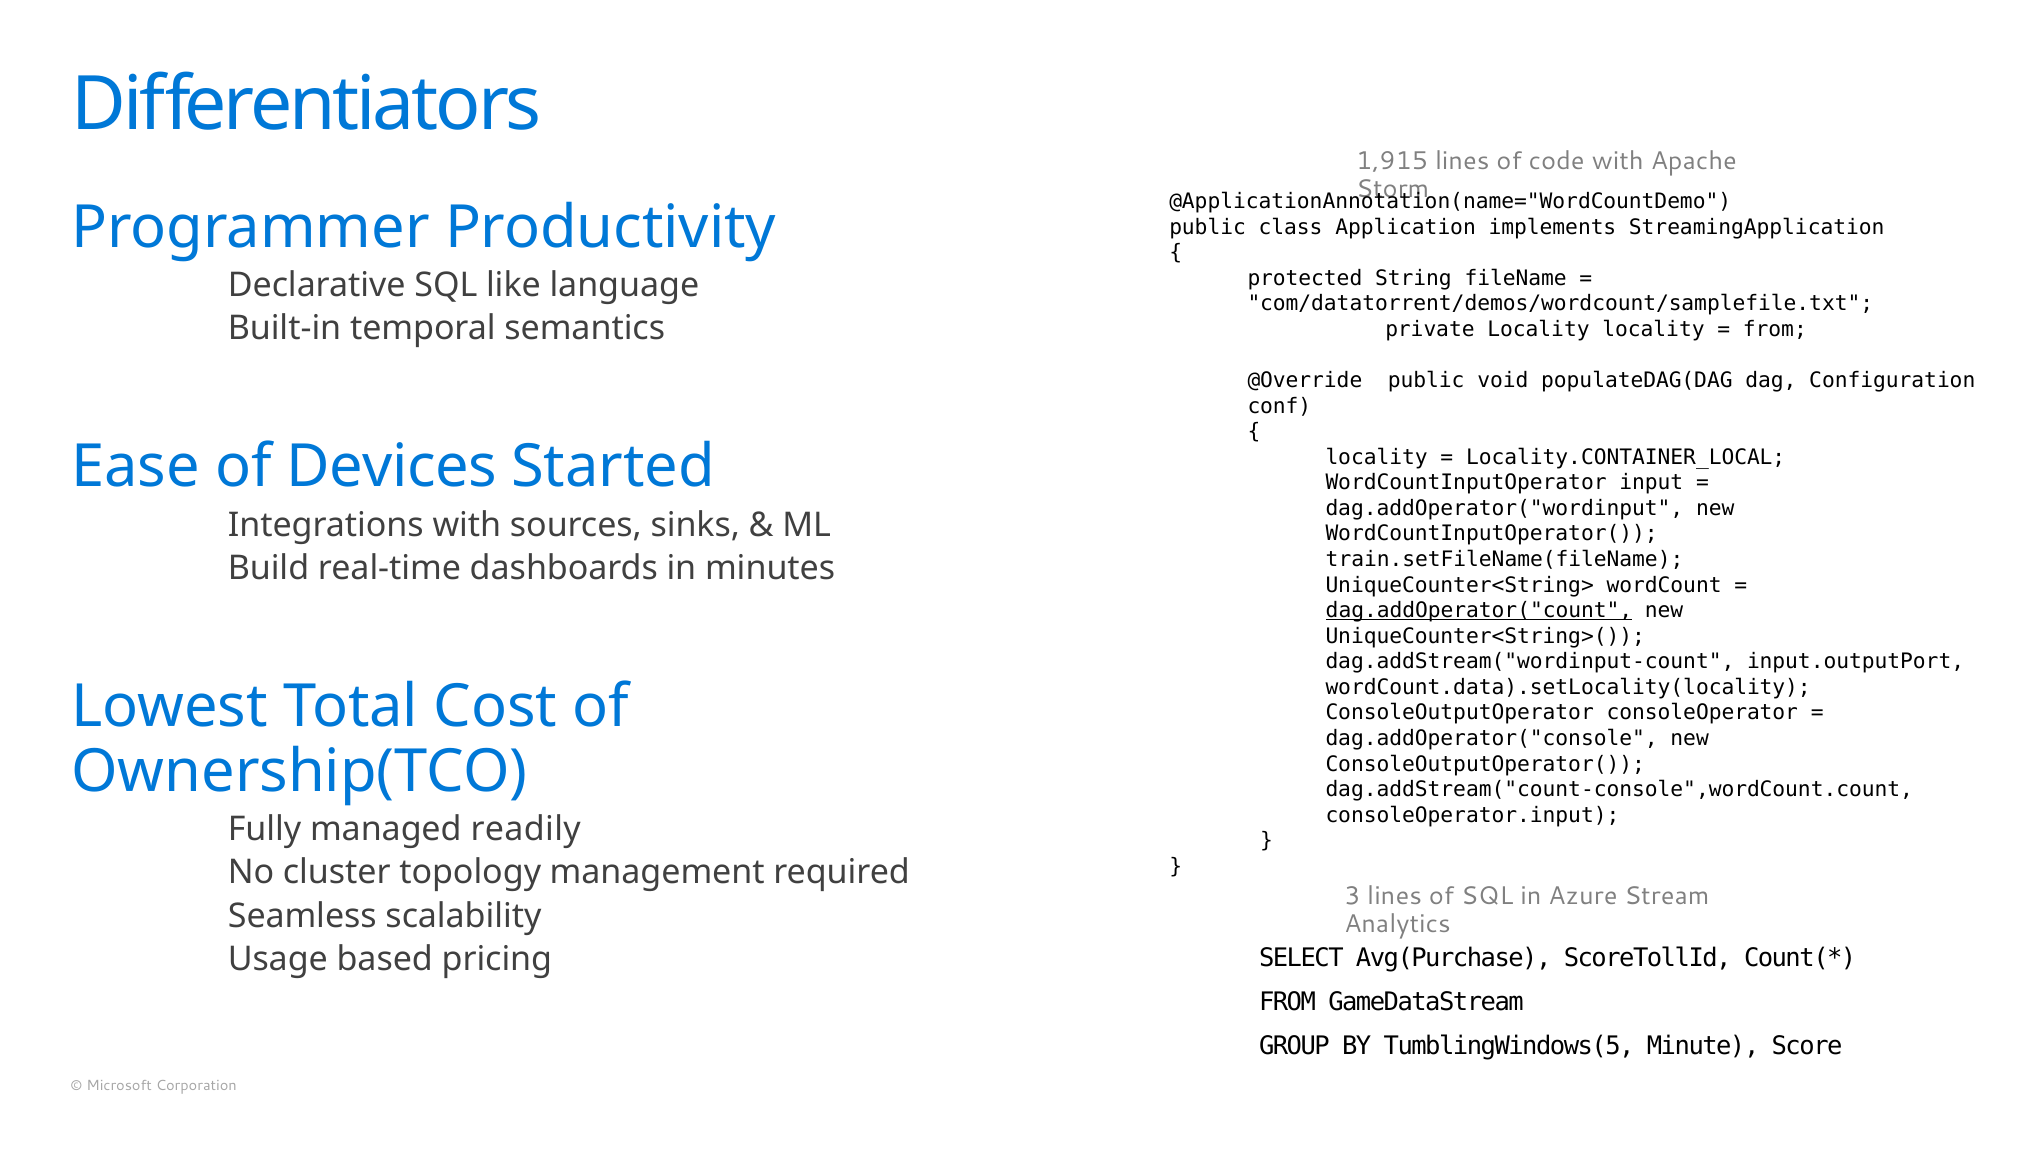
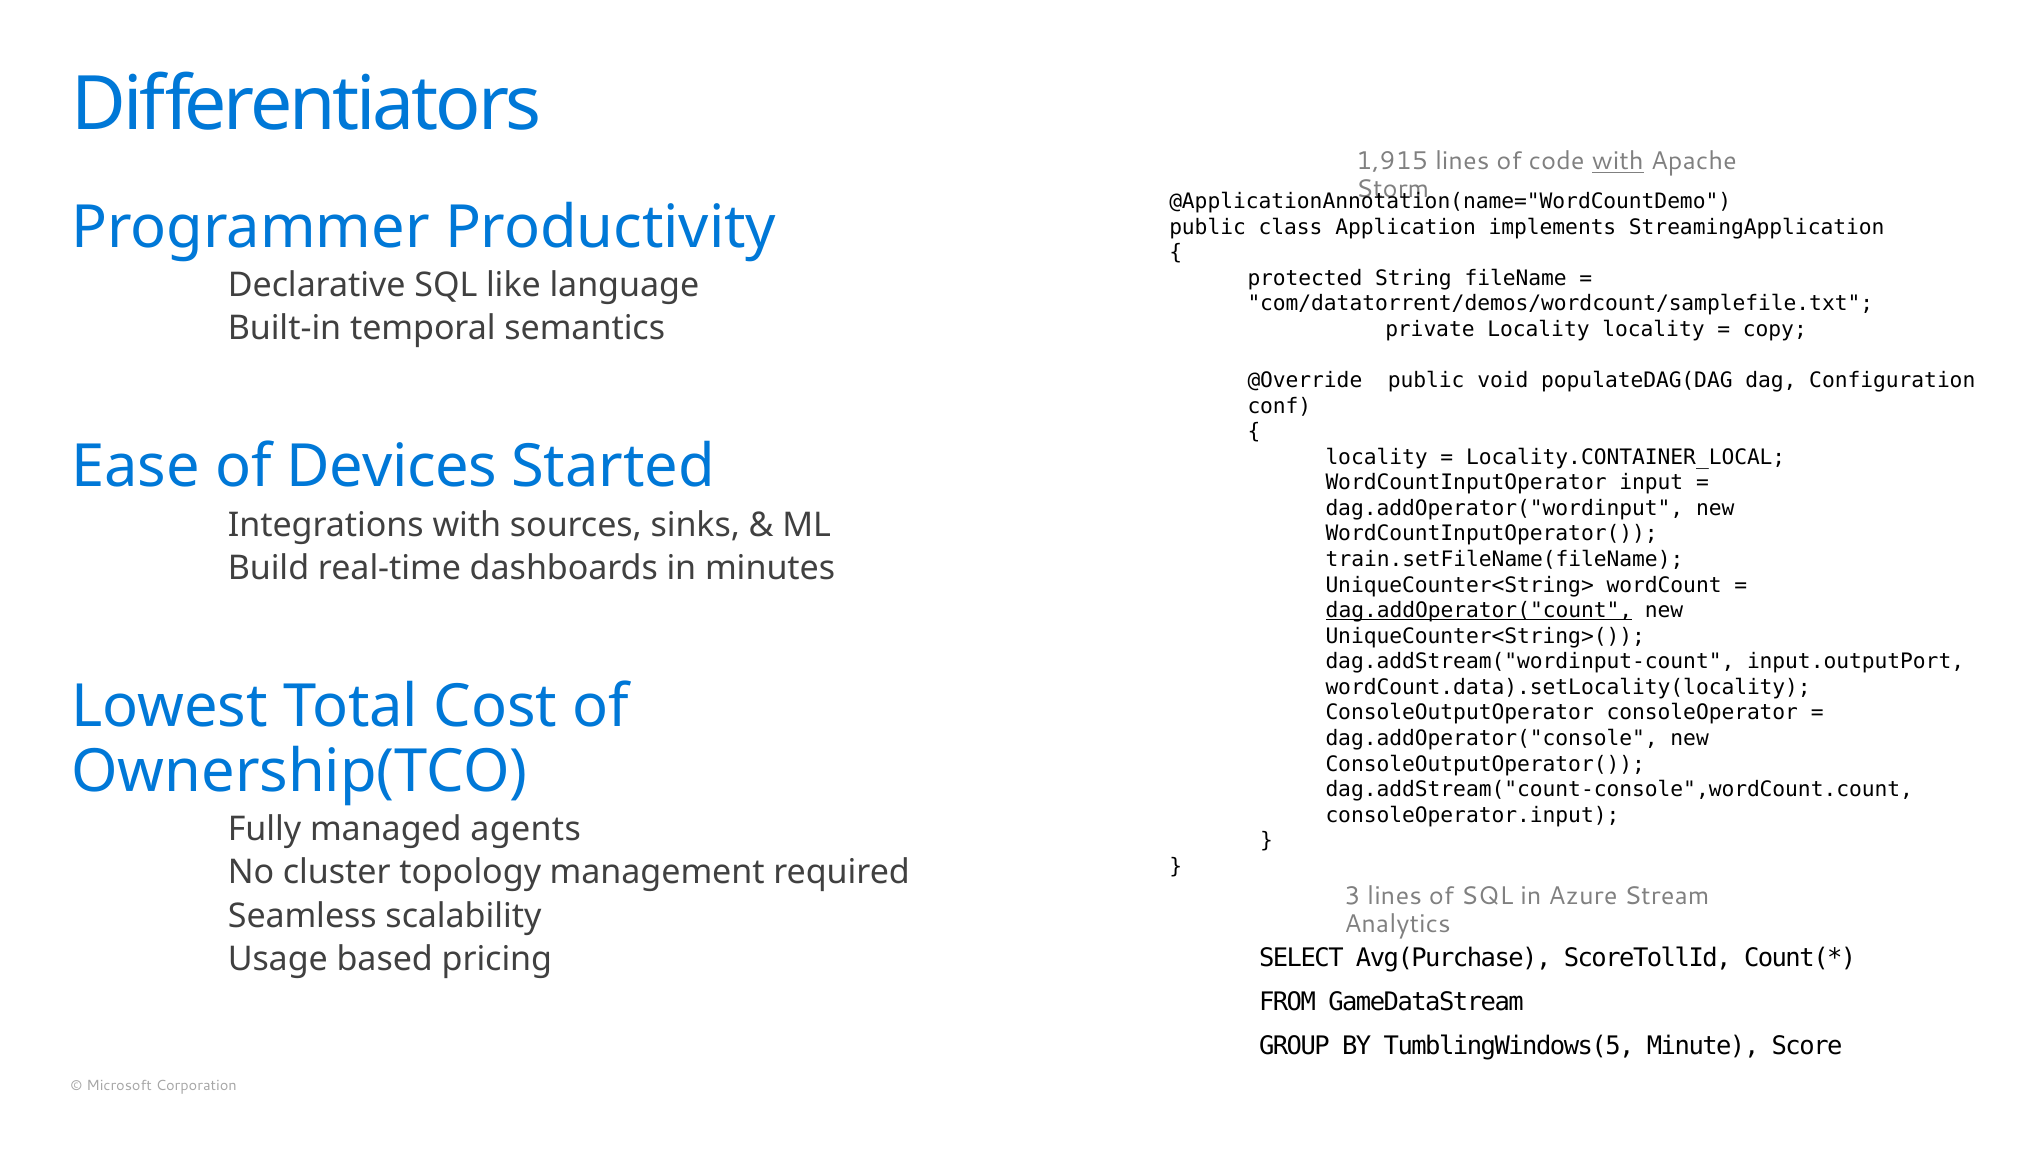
with underline: none -> present (1618, 161)
from: from -> copy (1775, 329)
readily: readily -> agents (526, 829)
